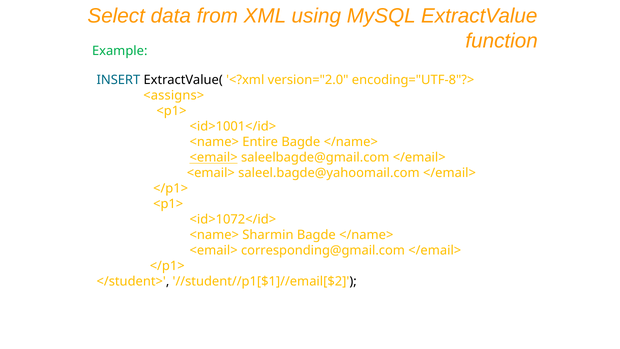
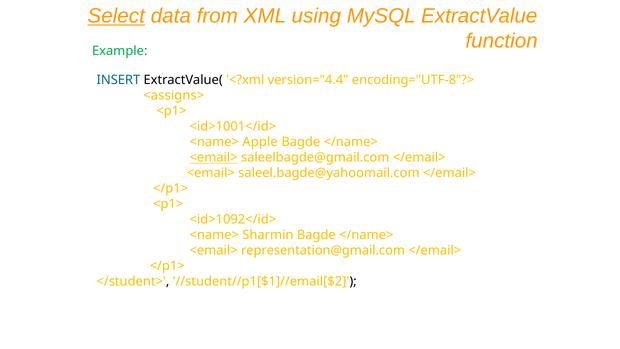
Select underline: none -> present (116, 16)
version="2.0: version="2.0 -> version="4.4 (308, 80)
Entire: Entire -> Apple (260, 142)
<id>1072</id>: <id>1072</id> -> <id>1092</id> (233, 220)
corresponding@gmail.com: corresponding@gmail.com -> representation@gmail.com (323, 251)
